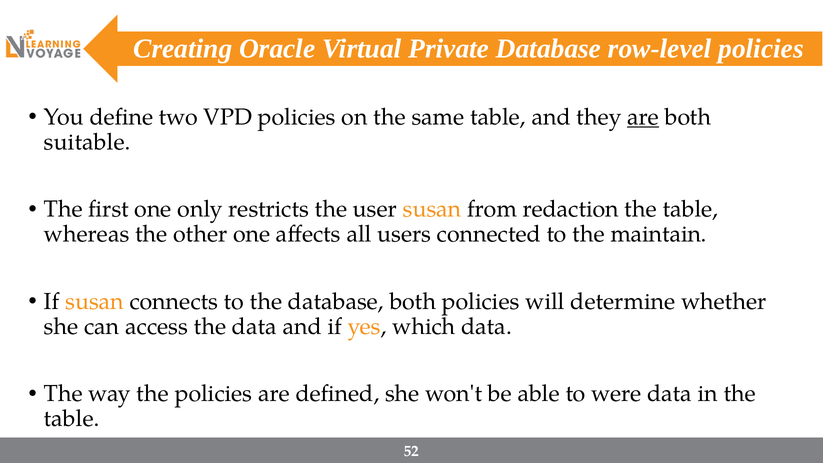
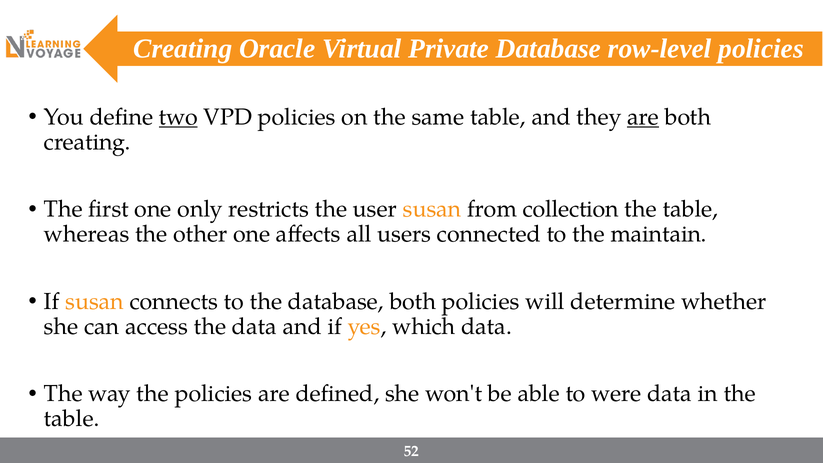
two underline: none -> present (178, 117)
suitable: suitable -> creating (87, 142)
redaction: redaction -> collection (571, 209)
